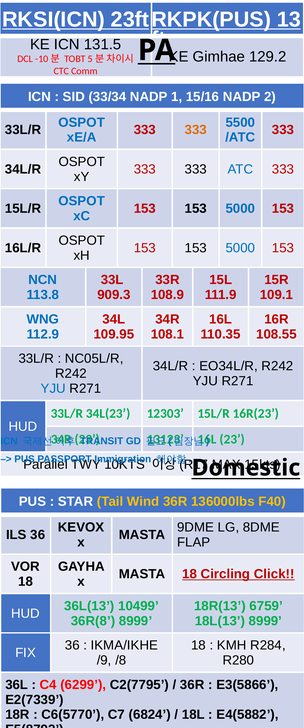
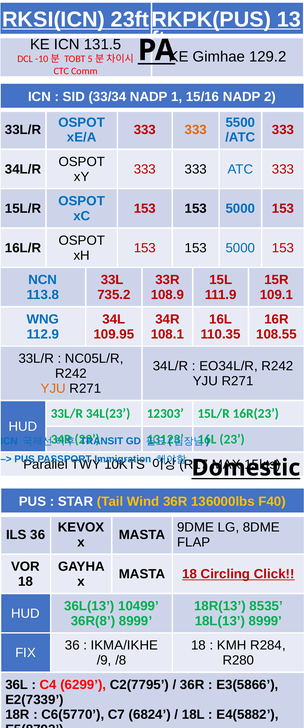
909.3: 909.3 -> 735.2 (114, 295)
YJU colour: blue -> orange (53, 388)
6759: 6759 -> 8535 (266, 605)
